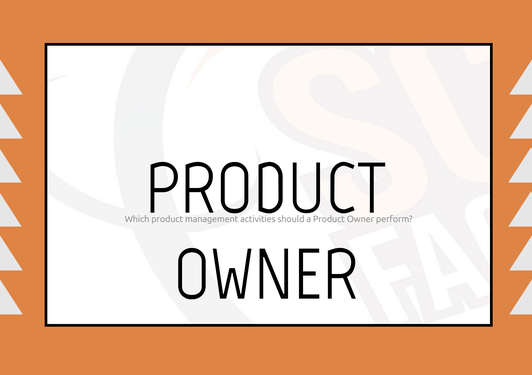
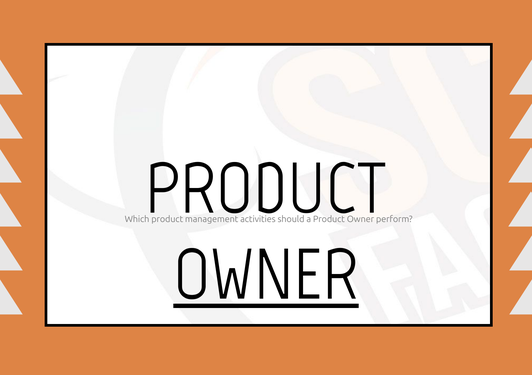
OWNER underline: none -> present (266, 275)
